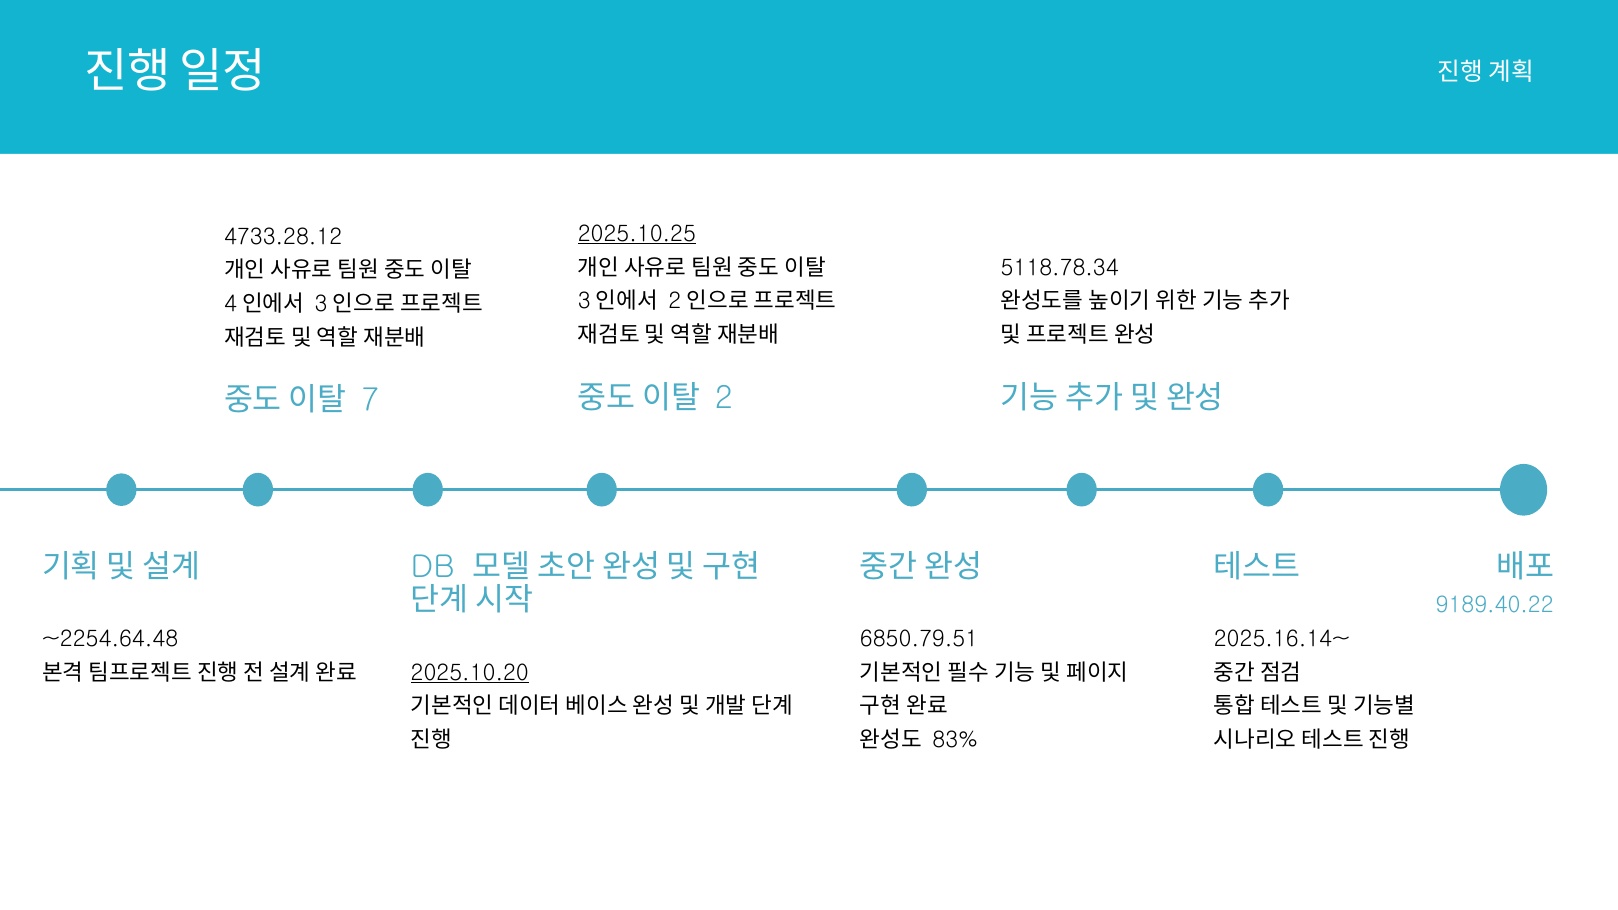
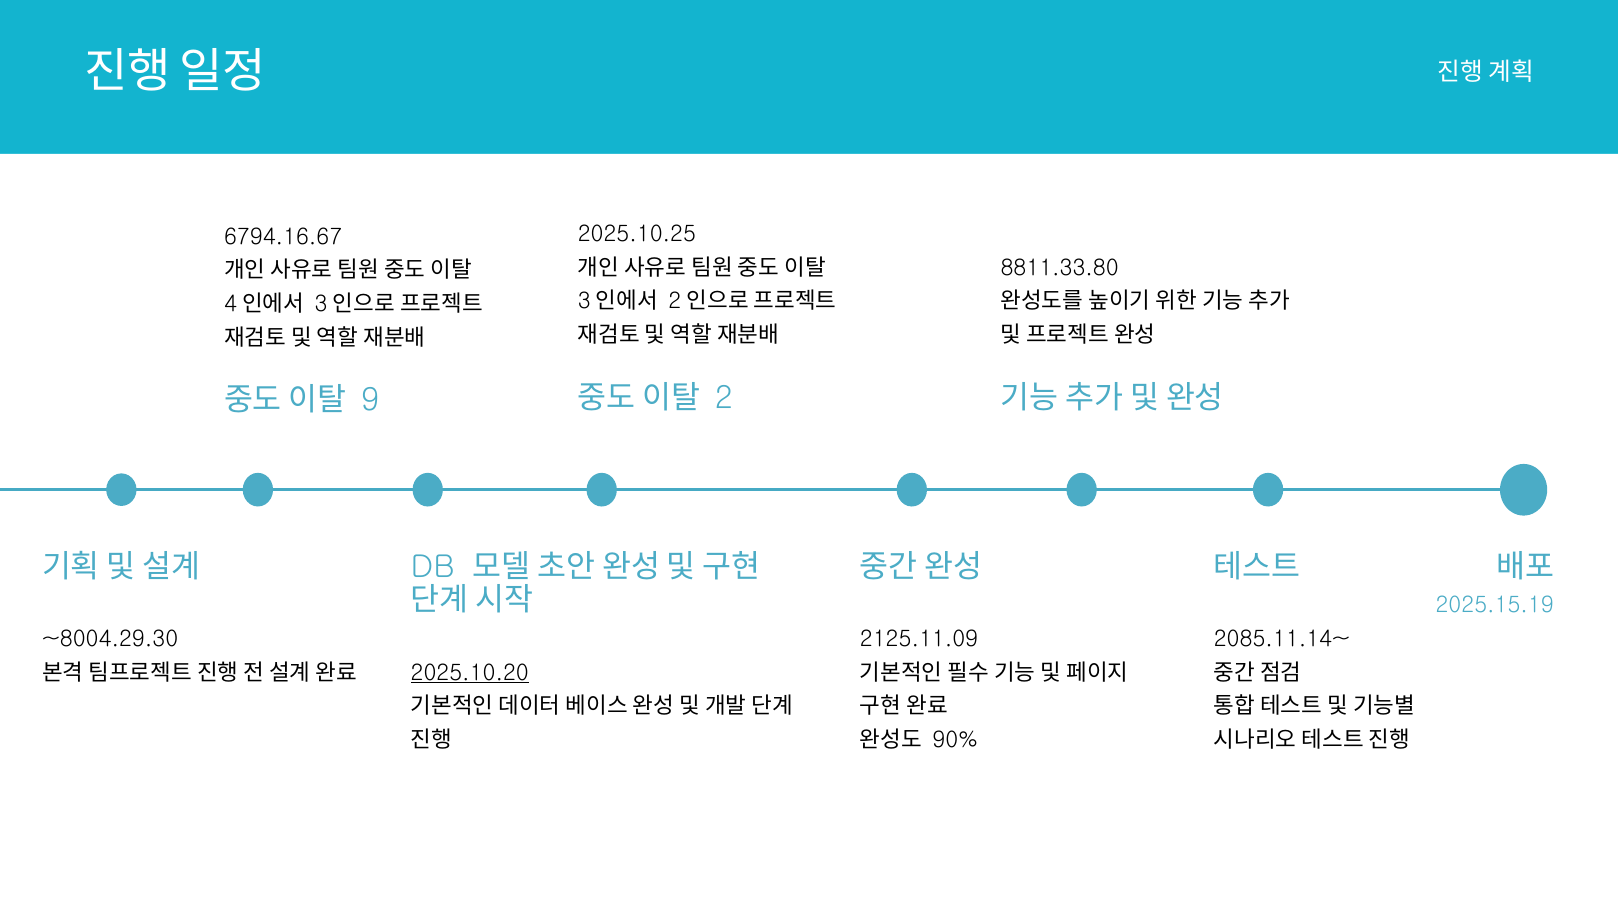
2025.10.25 underline: present -> none (637, 234)
4733.28.12: 4733.28.12 -> 6794.16.67 (283, 237)
5118.78.34: 5118.78.34 -> 8811.33.80 (1060, 268)
7: 7 -> 9 (370, 401)
9189.40.22: 9189.40.22 -> 2025.15.19 (1495, 605)
~2254.64.48: ~2254.64.48 -> ~8004.29.30 (110, 639)
6850.79.51: 6850.79.51 -> 2125.11.09 (919, 639)
2025.16.14~: 2025.16.14~ -> 2085.11.14~ (1282, 639)
83%: 83% -> 90% (955, 740)
